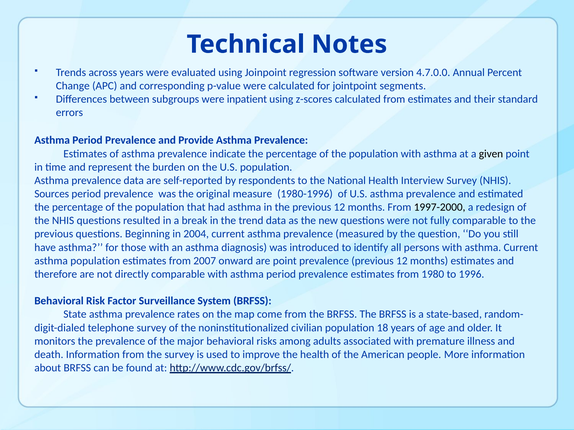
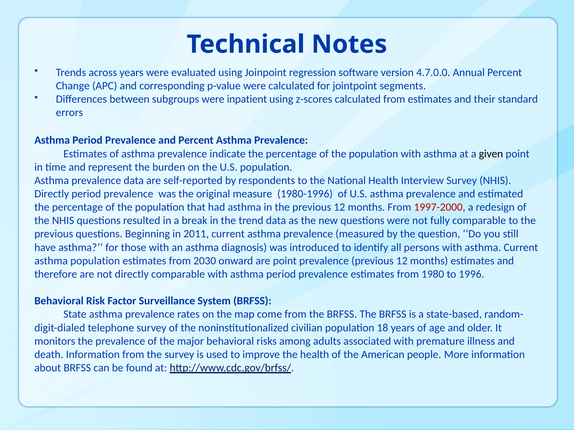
and Provide: Provide -> Percent (196, 140)
Sources: Sources -> Directly (52, 194)
1997-2000 colour: black -> red (440, 207)
2004: 2004 -> 2011 (196, 234)
2007: 2007 -> 2030 (205, 261)
